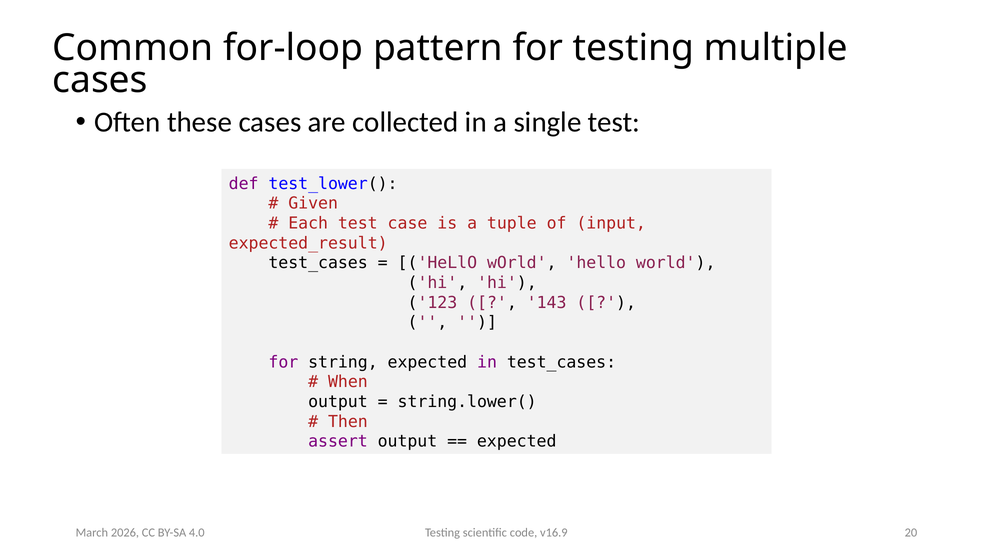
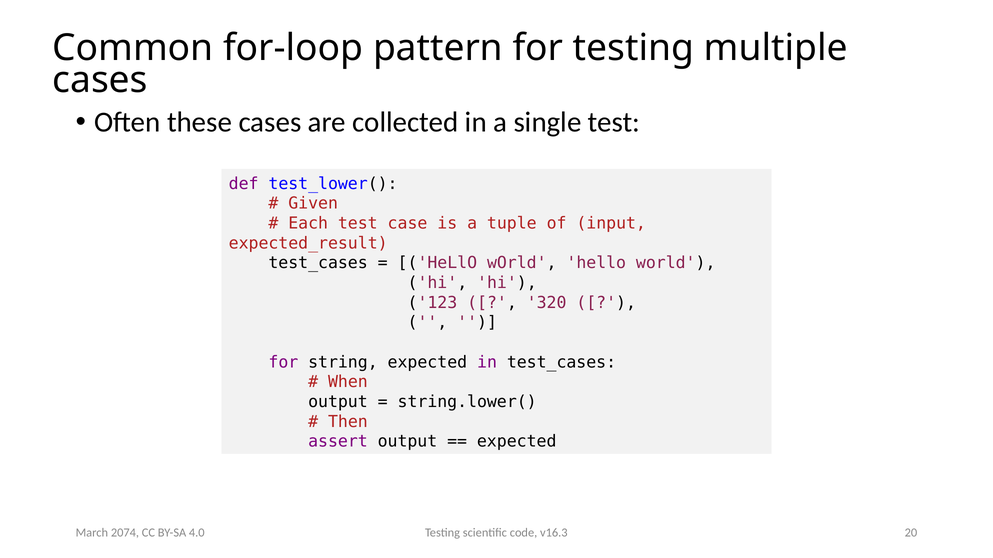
143: 143 -> 320 (547, 303)
v16.9: v16.9 -> v16.3 (554, 533)
2026: 2026 -> 2074 (125, 533)
